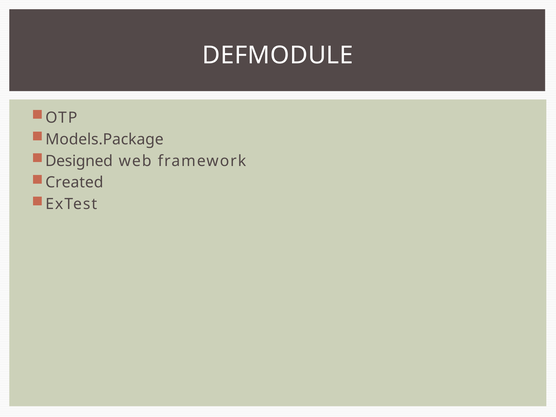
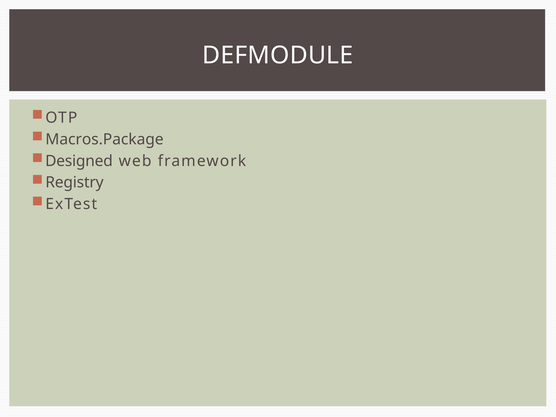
Models.Package: Models.Package -> Macros.Package (104, 139)
Created: Created -> Registry (75, 183)
